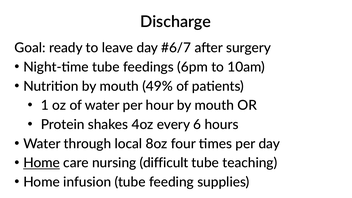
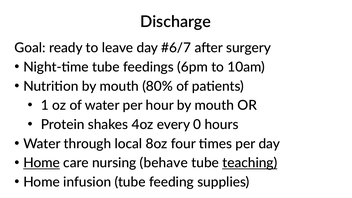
49%: 49% -> 80% (158, 86)
6: 6 -> 0 (197, 125)
difficult: difficult -> behave (164, 163)
teaching underline: none -> present (250, 163)
